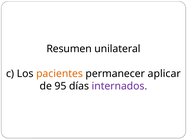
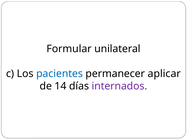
Resumen: Resumen -> Formular (69, 49)
pacientes colour: orange -> blue (60, 74)
95: 95 -> 14 (61, 86)
